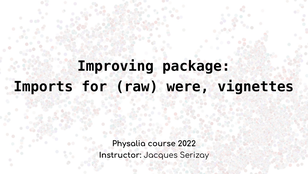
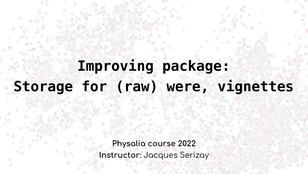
Imports: Imports -> Storage (43, 86)
